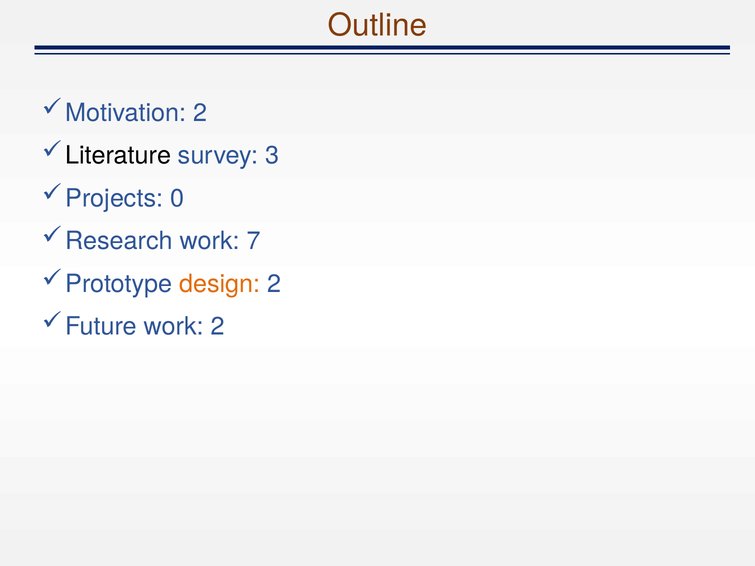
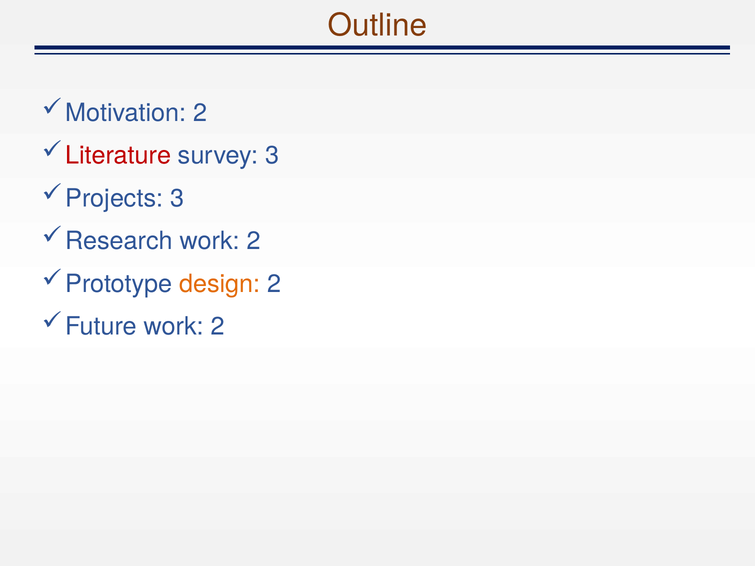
Literature colour: black -> red (118, 156)
Projects 0: 0 -> 3 (177, 198)
Research work 7: 7 -> 2 (254, 241)
